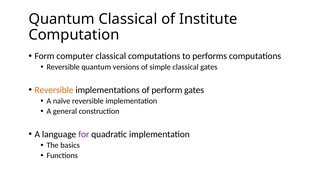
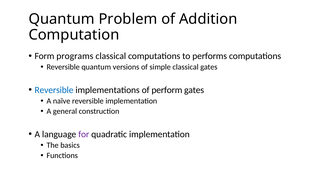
Quantum Classical: Classical -> Problem (128, 19)
Institute: Institute -> Addition (208, 19)
computer: computer -> programs (75, 56)
Reversible colour: orange -> blue (54, 90)
